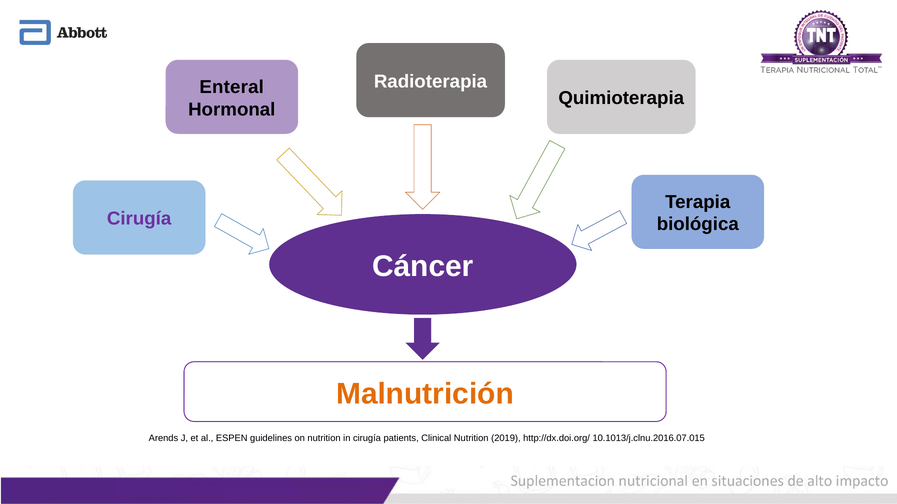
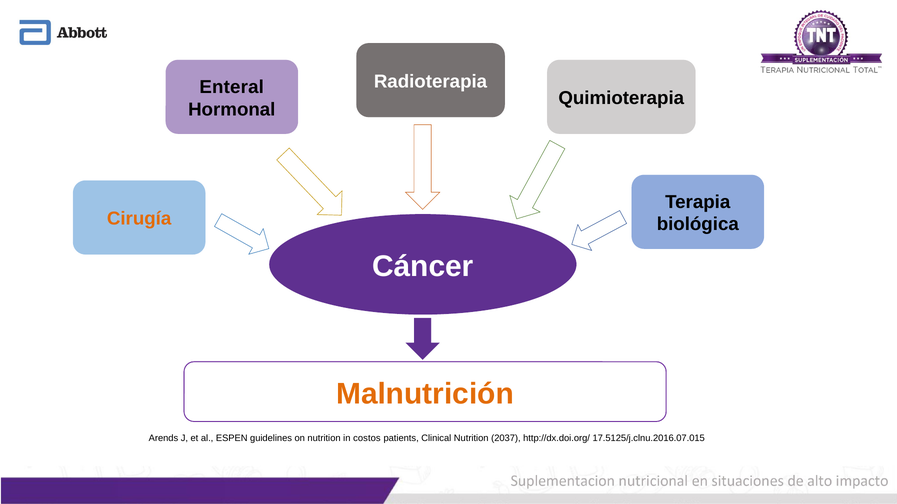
Cirugía colour: purple -> orange (139, 219)
in cirugía: cirugía -> costos (367, 439)
2019: 2019 -> 2037 (506, 439)
10.1013/j.clnu.2016.07.015: 10.1013/j.clnu.2016.07.015 -> 17.5125/j.clnu.2016.07.015 (649, 439)
